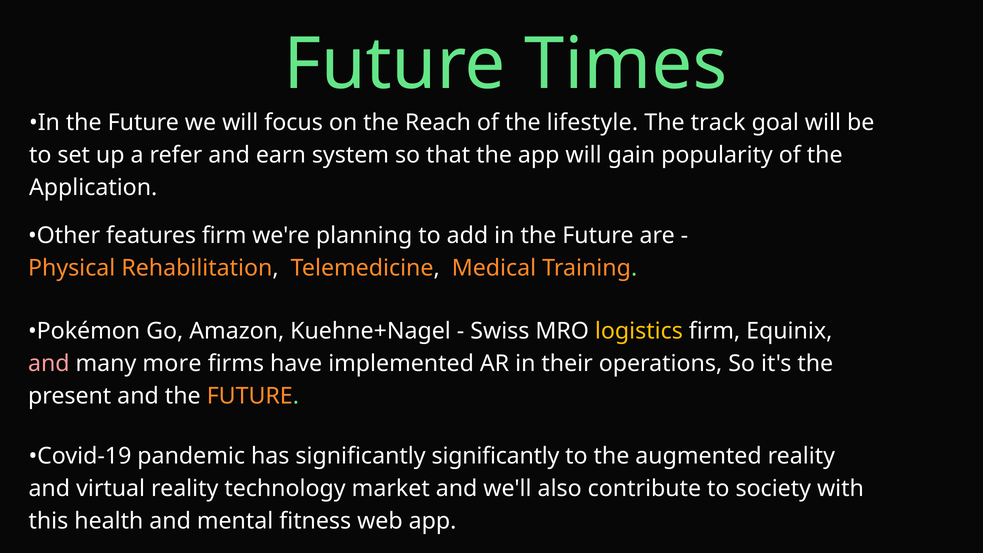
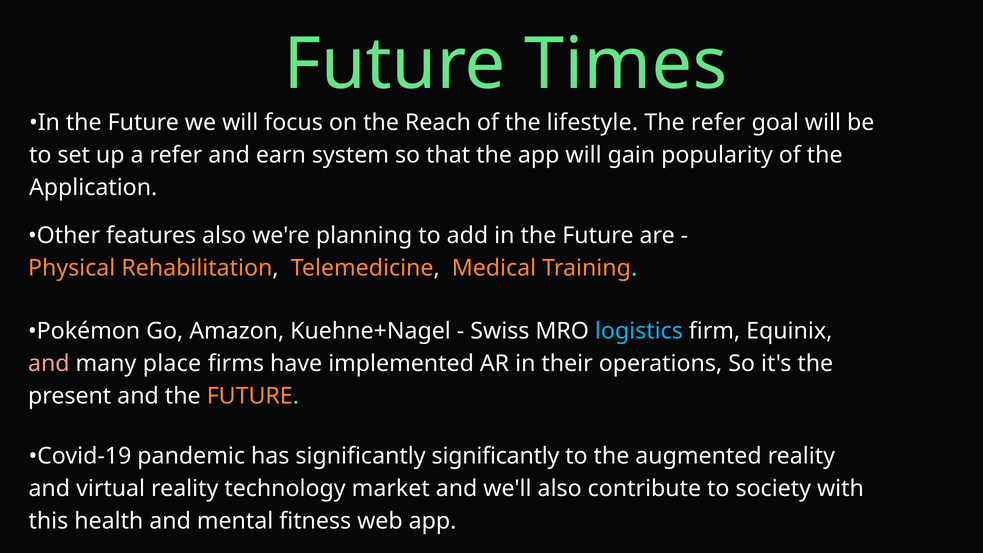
The track: track -> refer (718, 123)
features firm: firm -> also (224, 236)
logistics colour: yellow -> light blue (639, 331)
more: more -> place (172, 364)
